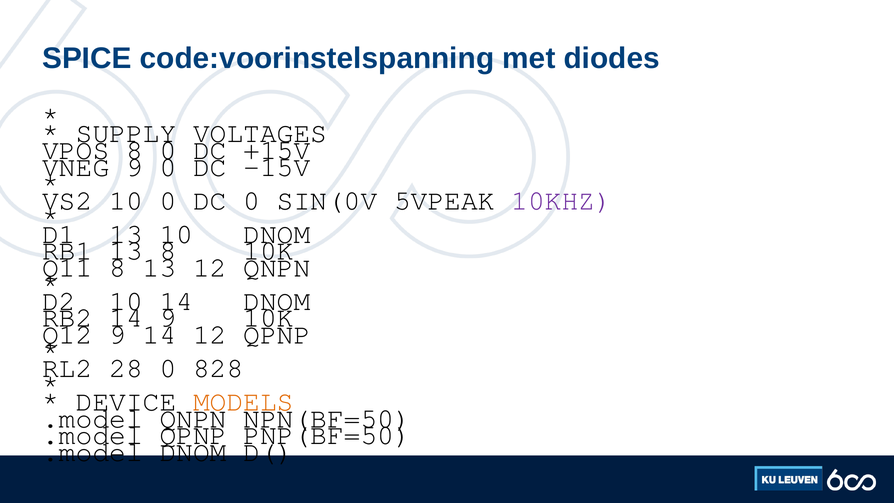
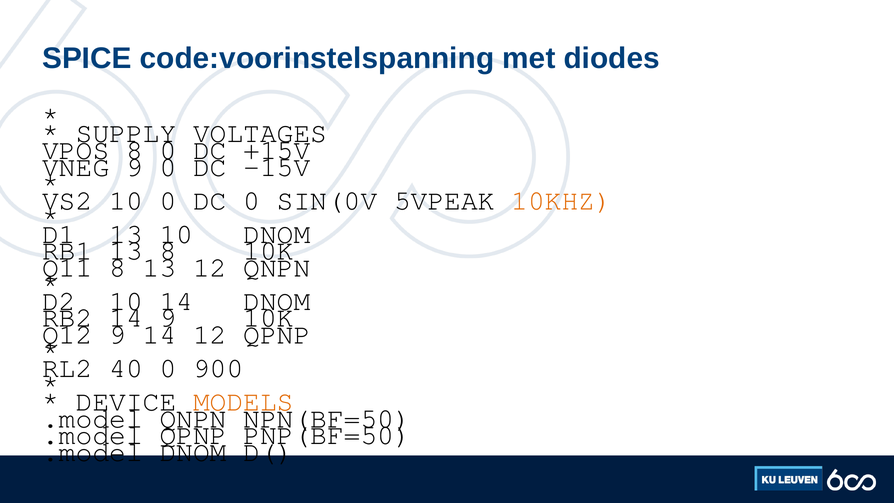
10KHZ colour: purple -> orange (562, 200)
28: 28 -> 40 (126, 368)
828: 828 -> 900 (218, 368)
